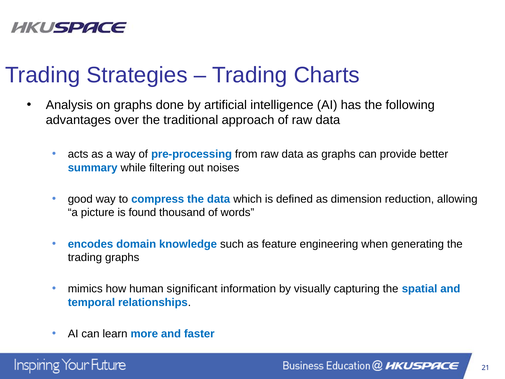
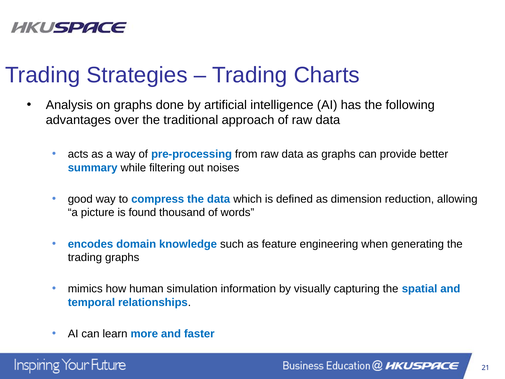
significant: significant -> simulation (192, 289)
